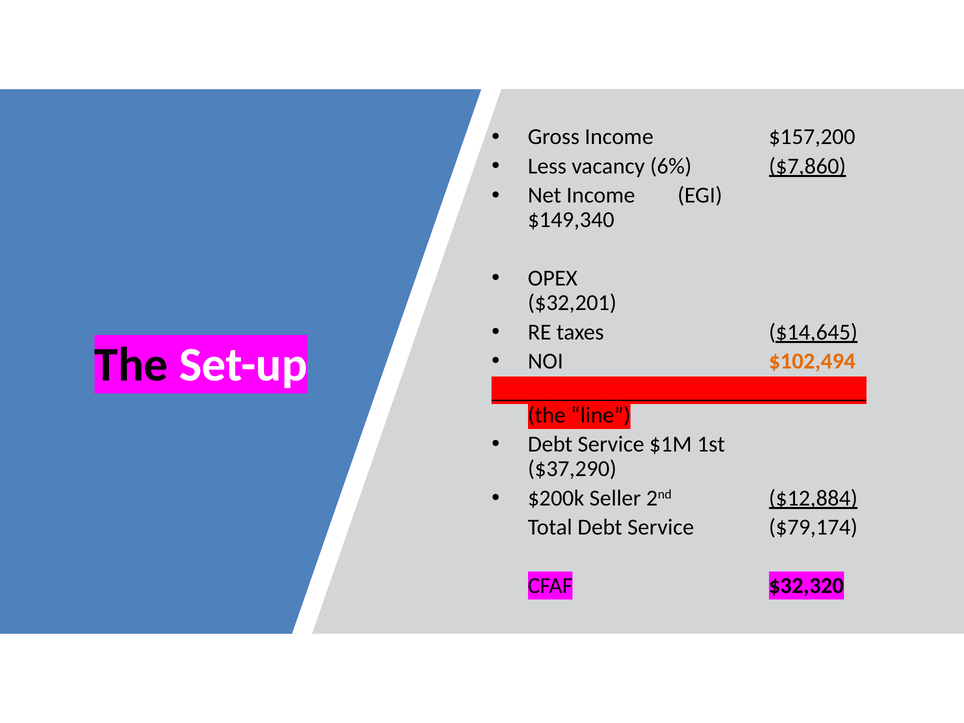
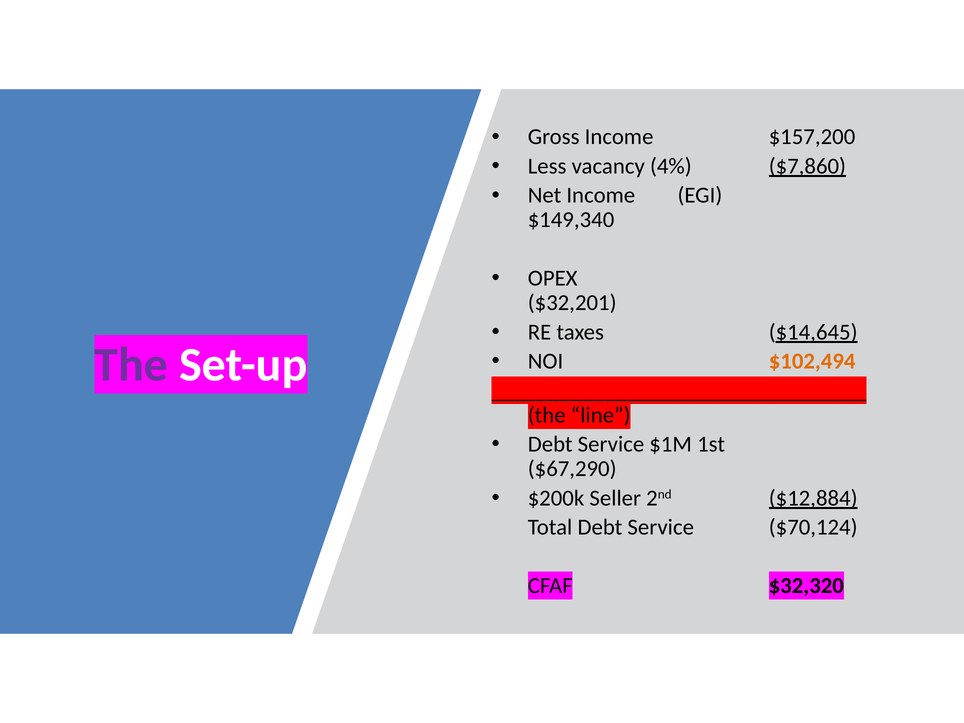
6%: 6% -> 4% (671, 166)
The colour: black -> purple (131, 365)
$37,290: $37,290 -> $67,290 (572, 469)
$79,174: $79,174 -> $70,124 (813, 527)
